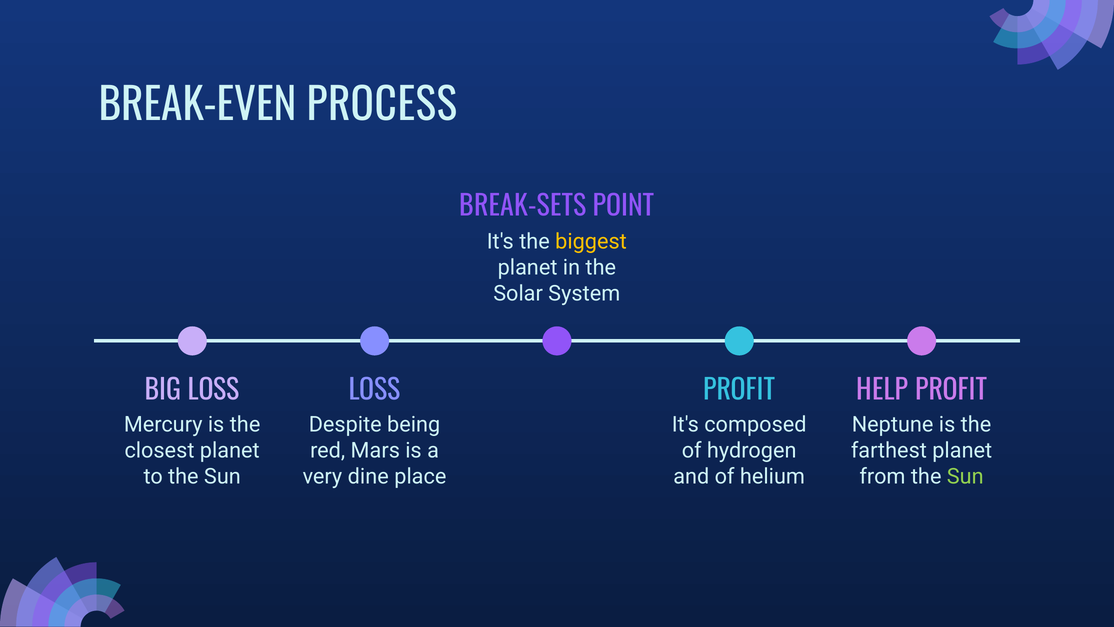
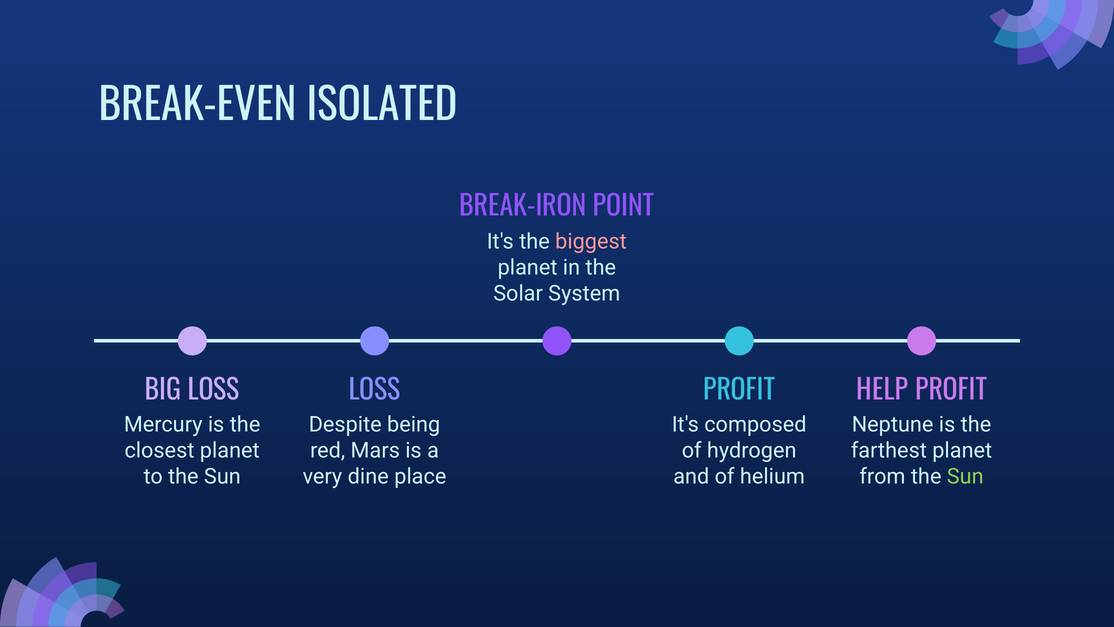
PROCESS: PROCESS -> ISOLATED (382, 106)
BREAK-SETS: BREAK-SETS -> BREAK-IRON (523, 207)
biggest colour: yellow -> pink (591, 241)
